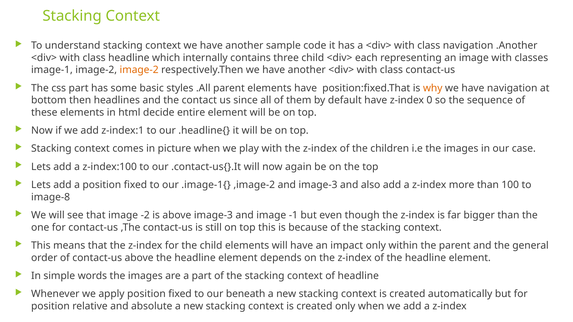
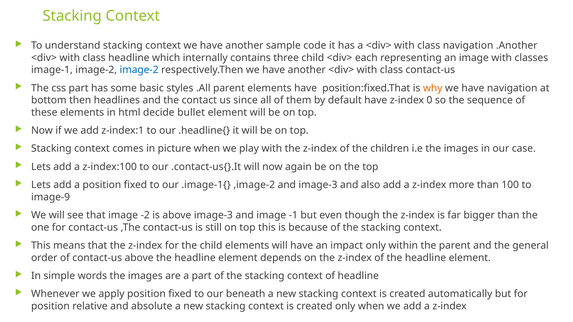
image-2 colour: orange -> blue (139, 70)
entire: entire -> bullet (191, 112)
image-8: image-8 -> image-9 (51, 197)
